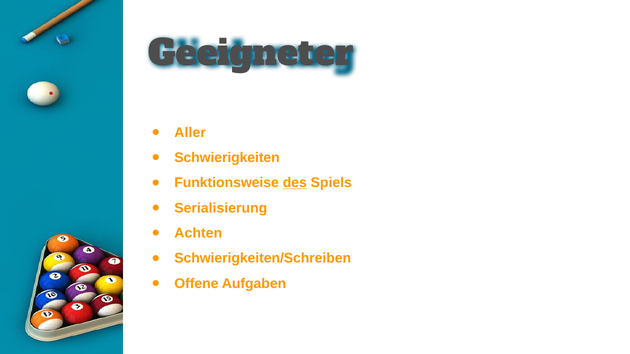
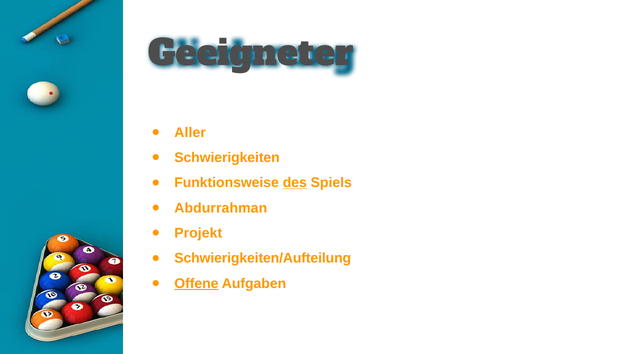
Serialisierung: Serialisierung -> Abdurrahman (221, 208)
Achten: Achten -> Projekt (198, 233)
Schwierigkeiten/Schreiben: Schwierigkeiten/Schreiben -> Schwierigkeiten/Aufteilung (263, 259)
Offene underline: none -> present (196, 284)
